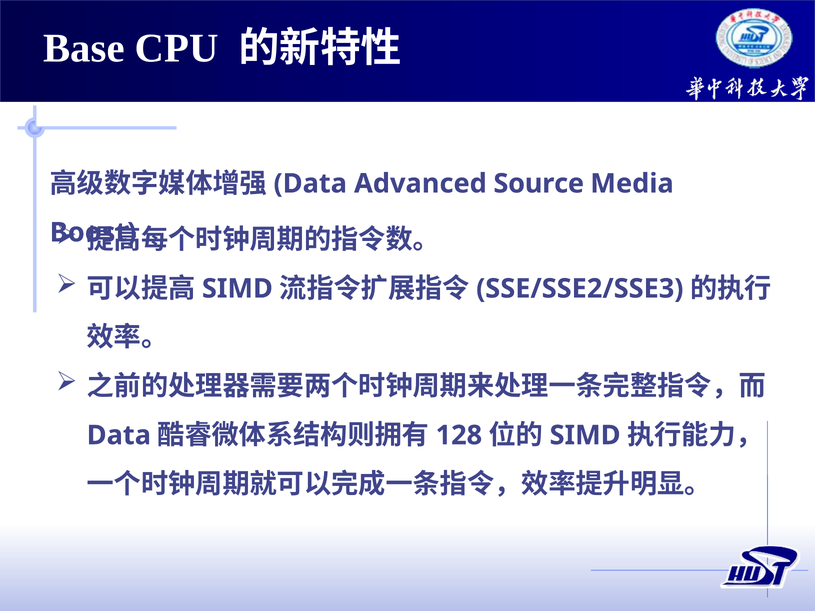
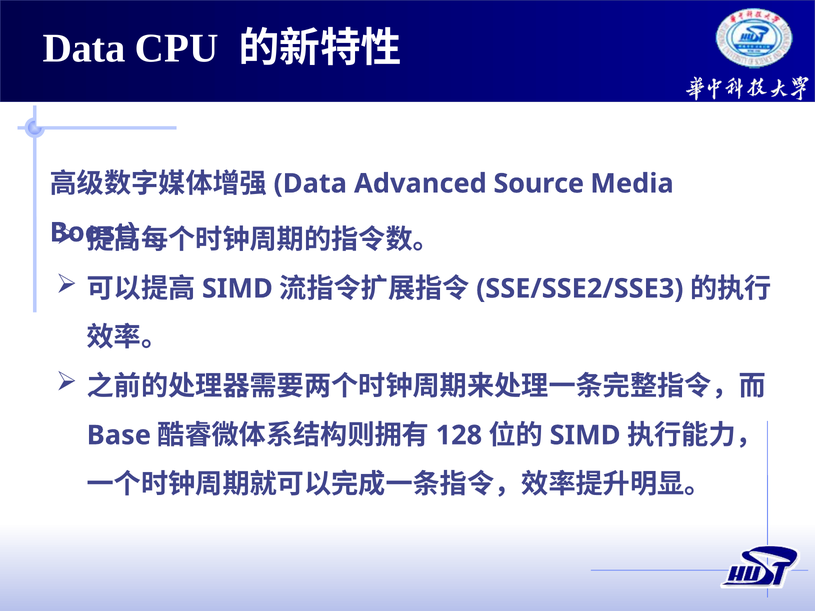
Base: Base -> Data (84, 48)
Data: Data -> Base (119, 435)
